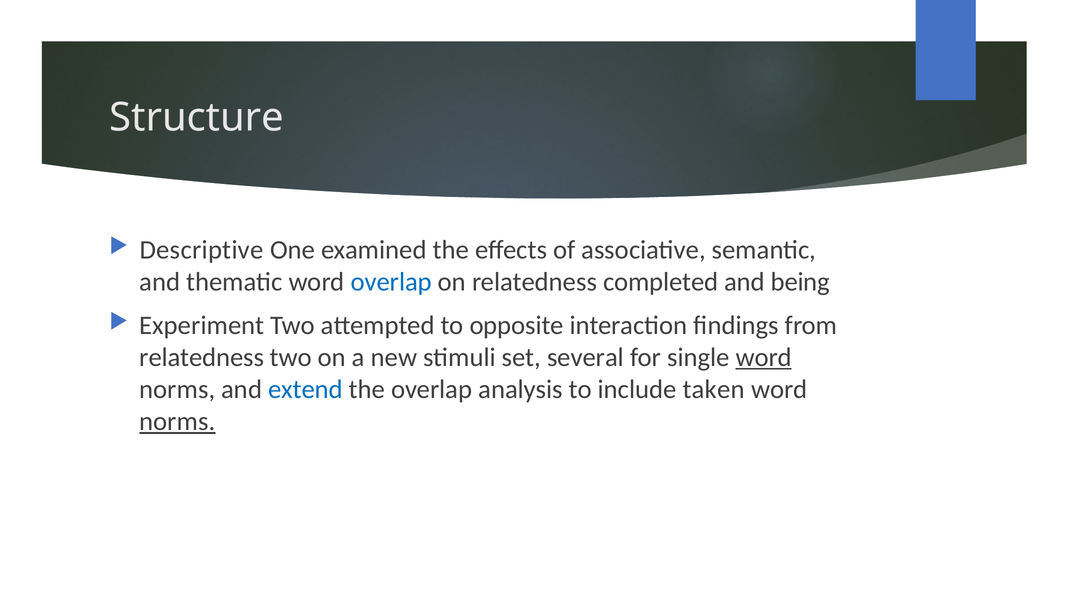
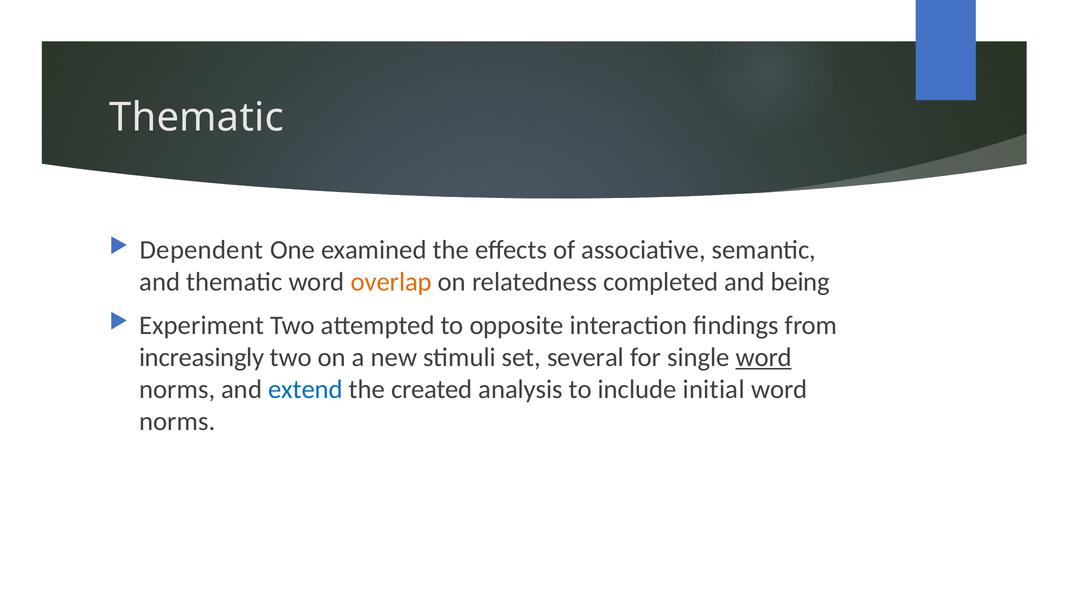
Structure: Structure -> Thematic (197, 118)
Descriptive: Descriptive -> Dependent (202, 250)
overlap colour: blue -> orange (391, 282)
relatedness: relatedness -> increasingly (202, 358)
the overlap: overlap -> created (432, 390)
taken: taken -> initial (714, 390)
norms underline: present -> none (177, 422)
